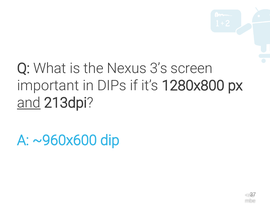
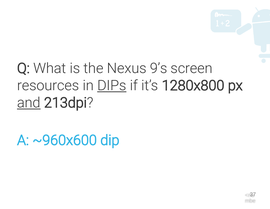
3’s: 3’s -> 9’s (159, 68)
important: important -> resources (48, 85)
DIPs underline: none -> present (112, 85)
